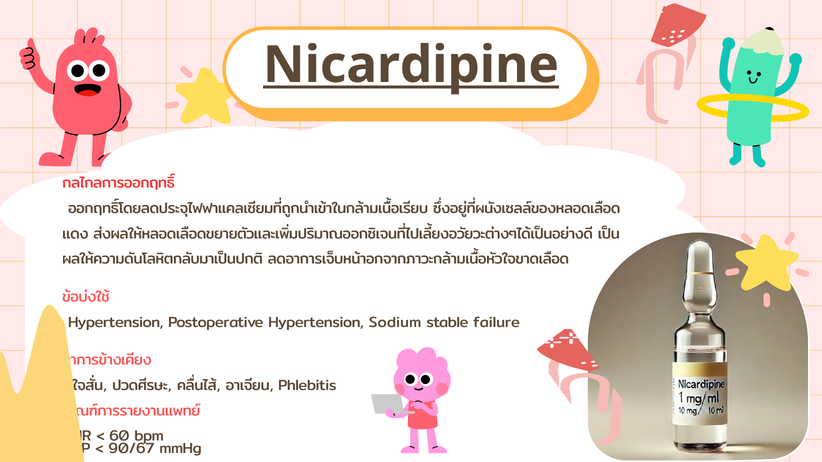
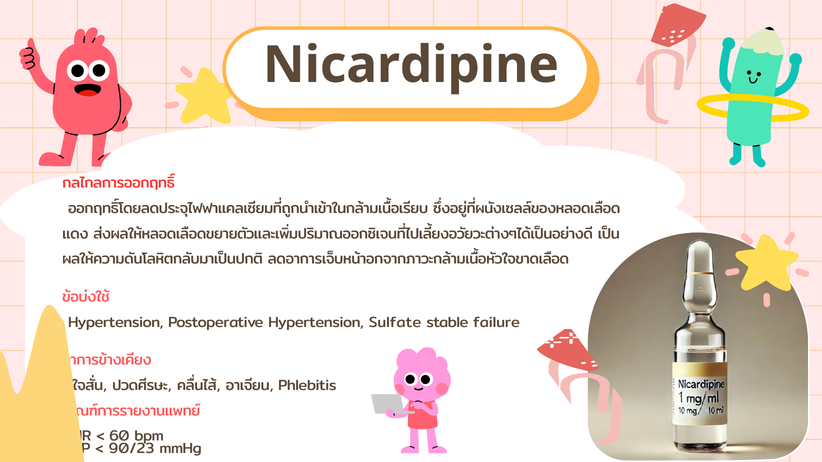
Nicardipine underline: present -> none (411, 65)
Sodium: Sodium -> Sulfate (395, 322)
90/67: 90/67 -> 90/23 (131, 449)
